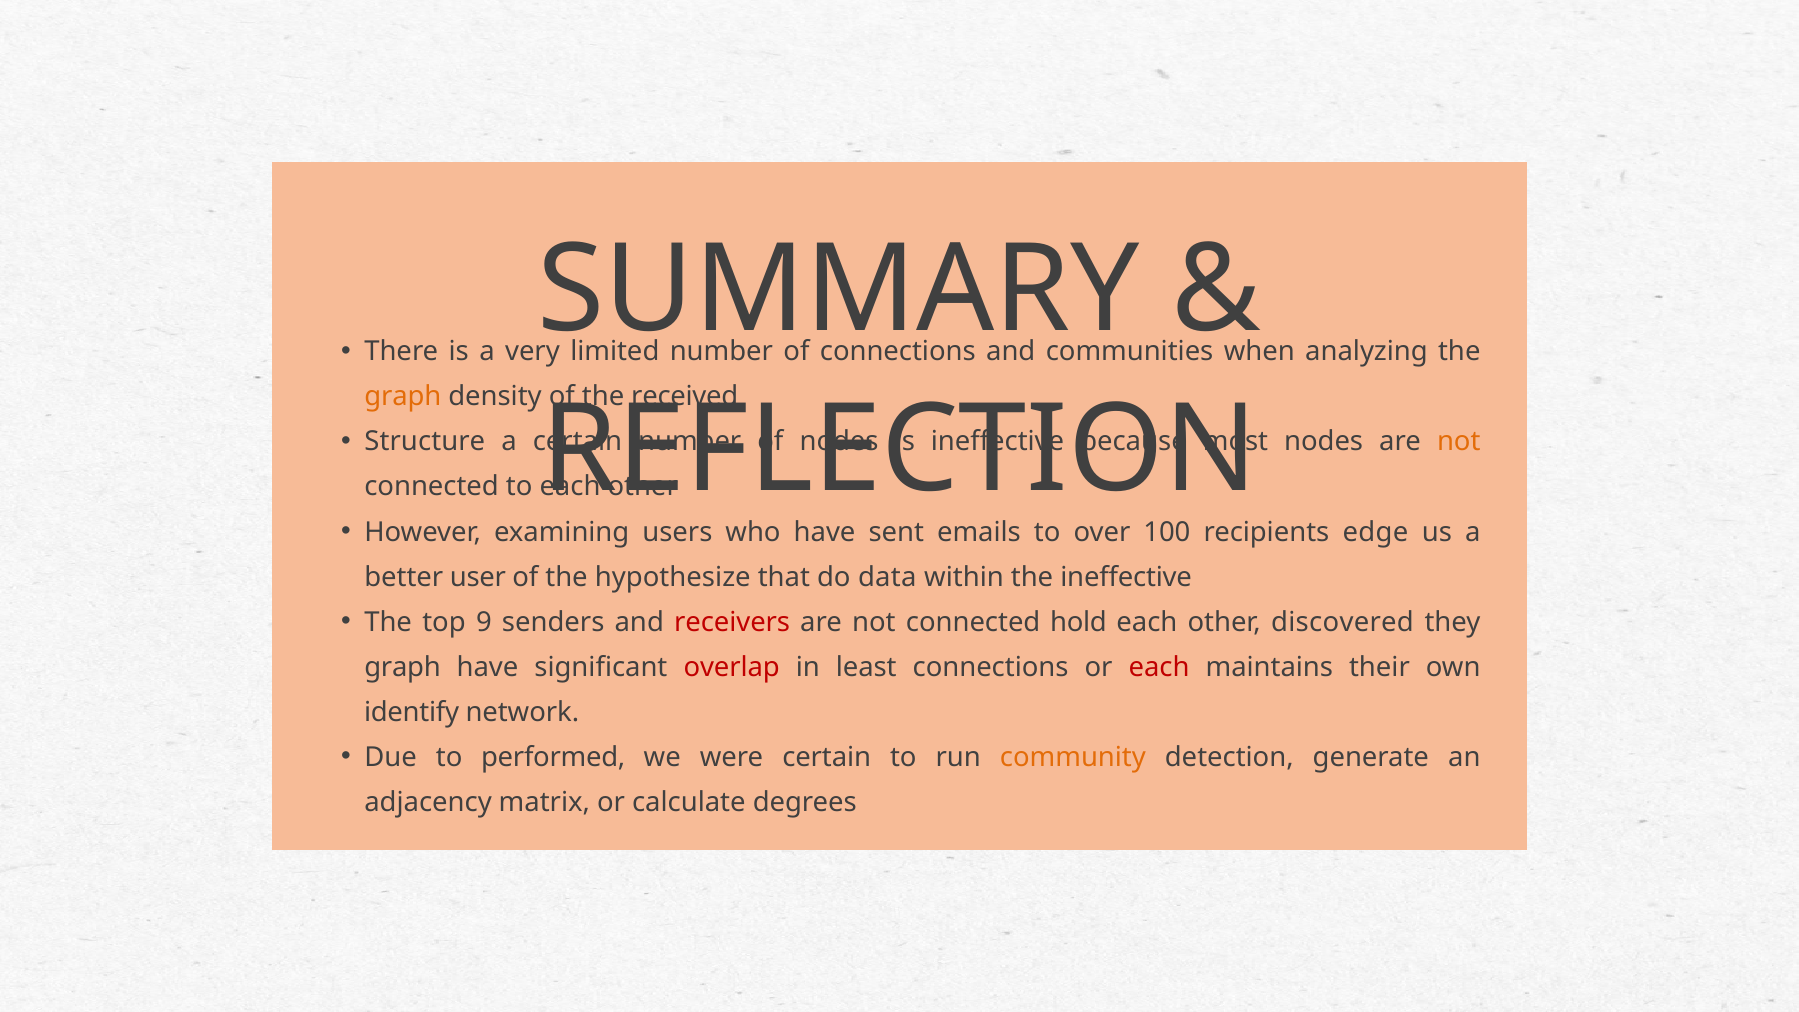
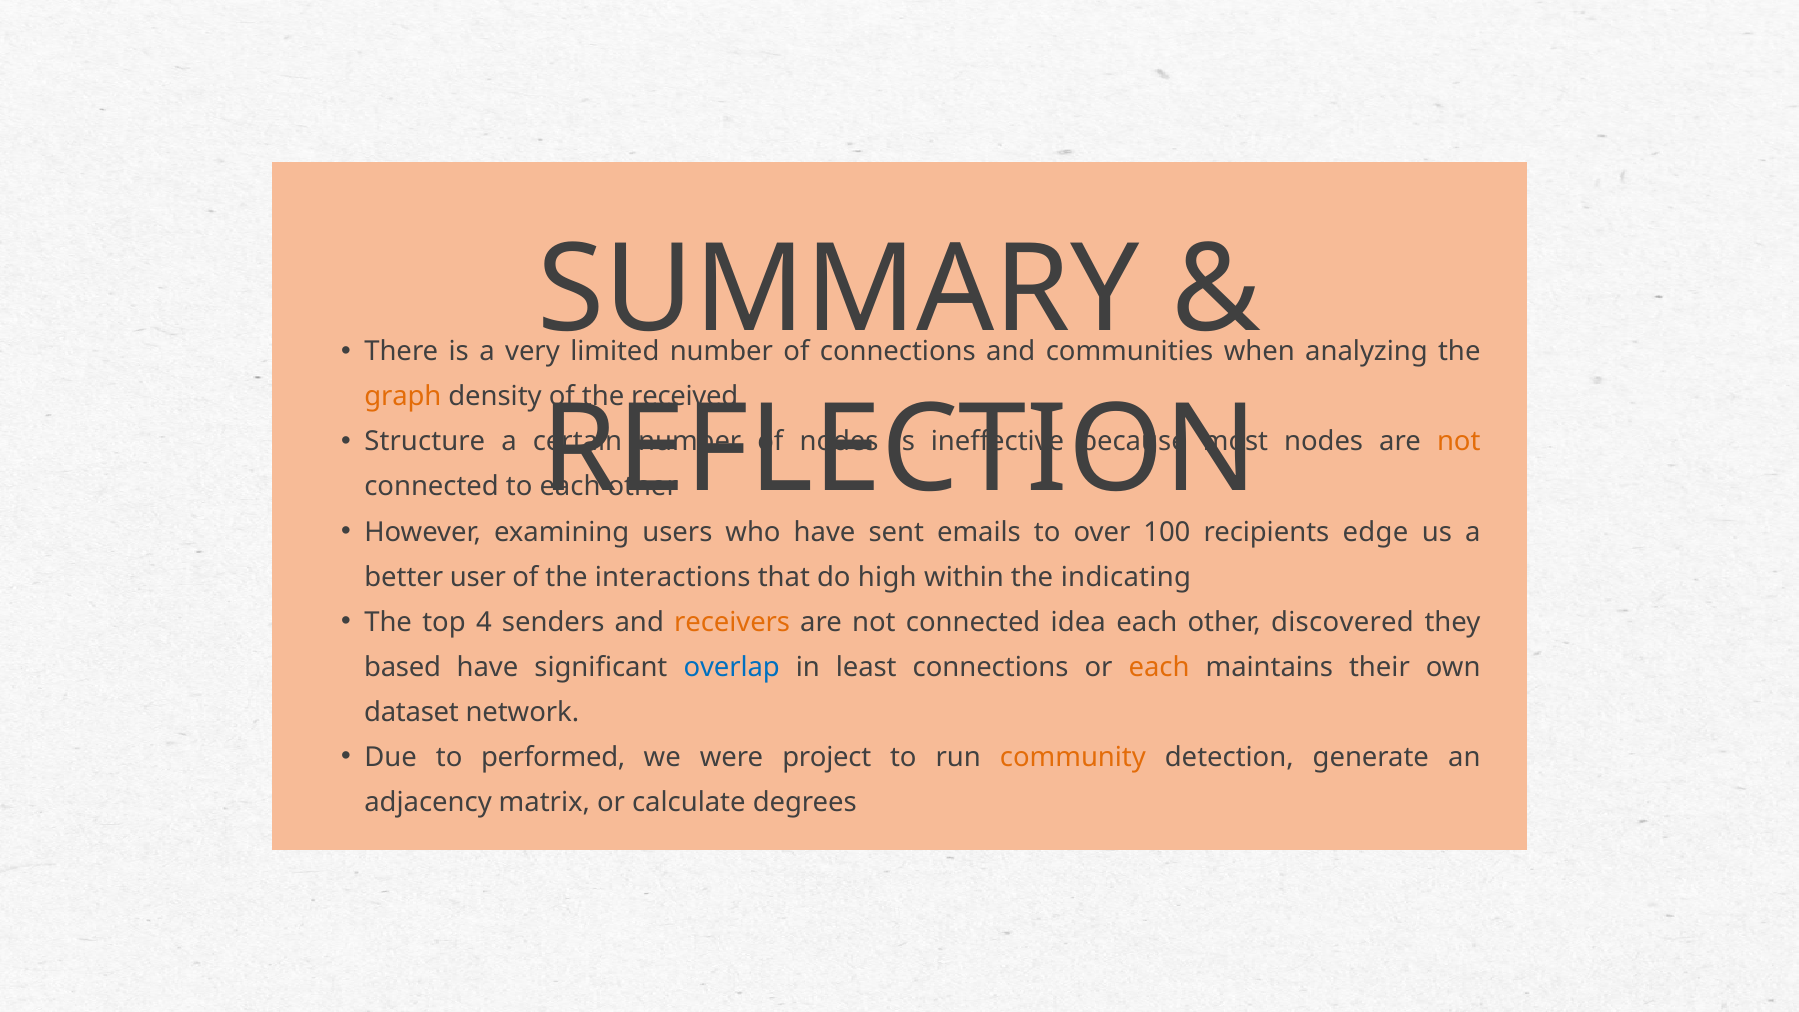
hypothesize: hypothesize -> interactions (673, 577)
data: data -> high (887, 577)
the ineffective: ineffective -> indicating (1126, 577)
9: 9 -> 4 (484, 622)
receivers colour: red -> orange (732, 622)
hold: hold -> idea (1078, 622)
graph: graph -> based (403, 667)
overlap colour: red -> blue (732, 667)
each colour: red -> orange (1159, 667)
identify: identify -> dataset (412, 712)
were certain: certain -> project (827, 757)
